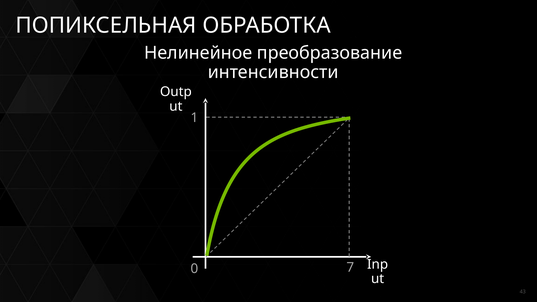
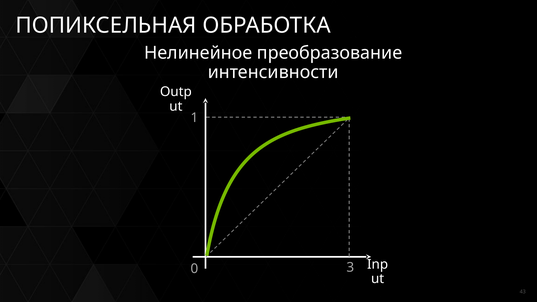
7: 7 -> 3 (350, 268)
